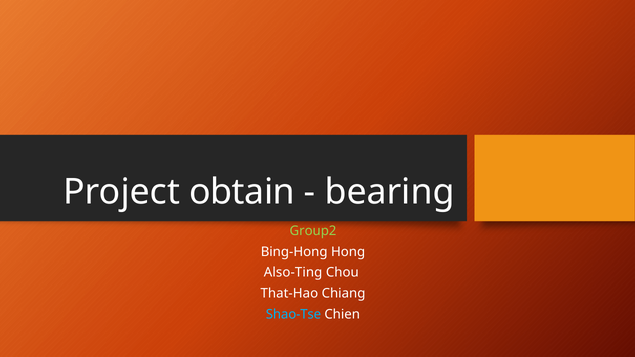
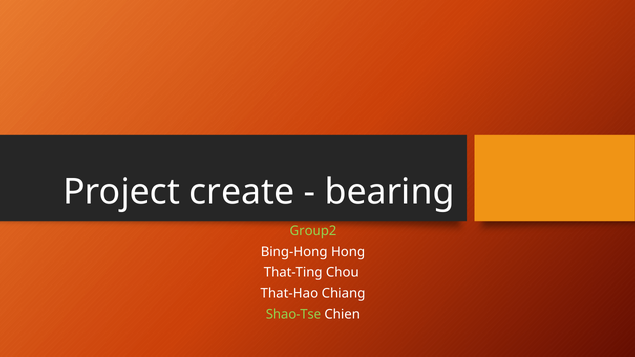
obtain: obtain -> create (242, 192)
Also-Ting: Also-Ting -> That-Ting (293, 273)
Shao-Tse colour: light blue -> light green (293, 315)
